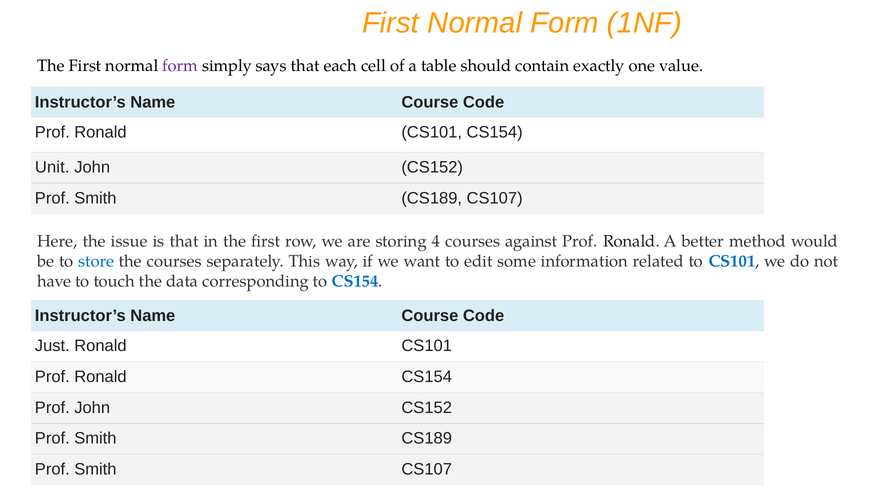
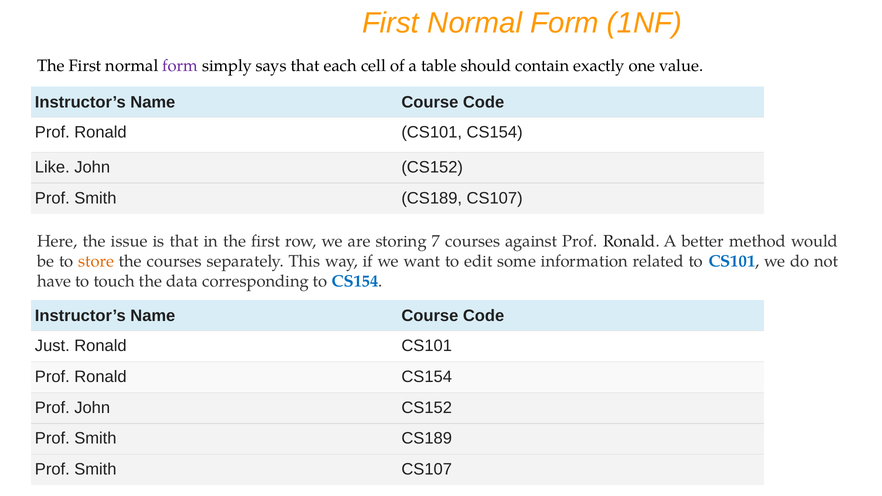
Unit: Unit -> Like (52, 167)
4: 4 -> 7 (436, 242)
store colour: blue -> orange (96, 261)
